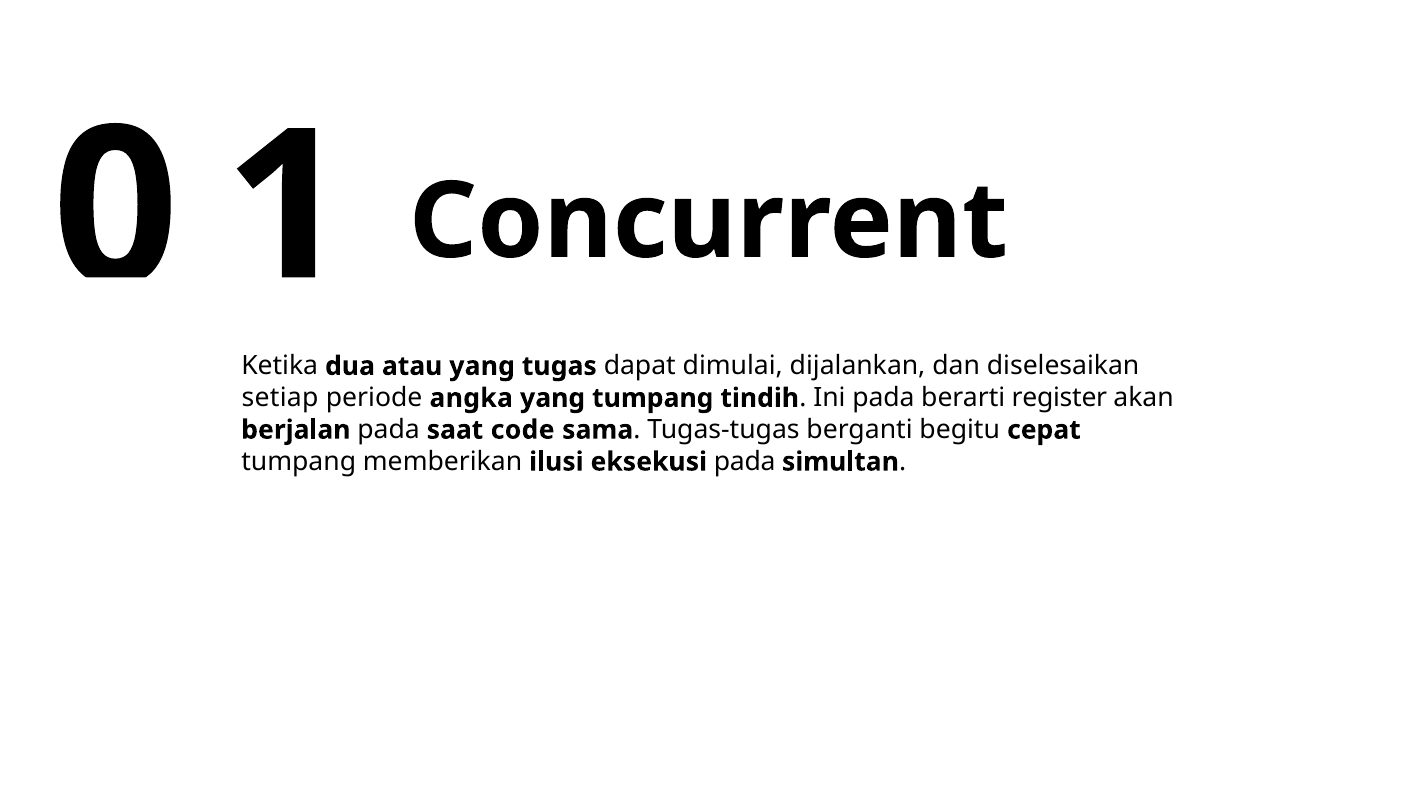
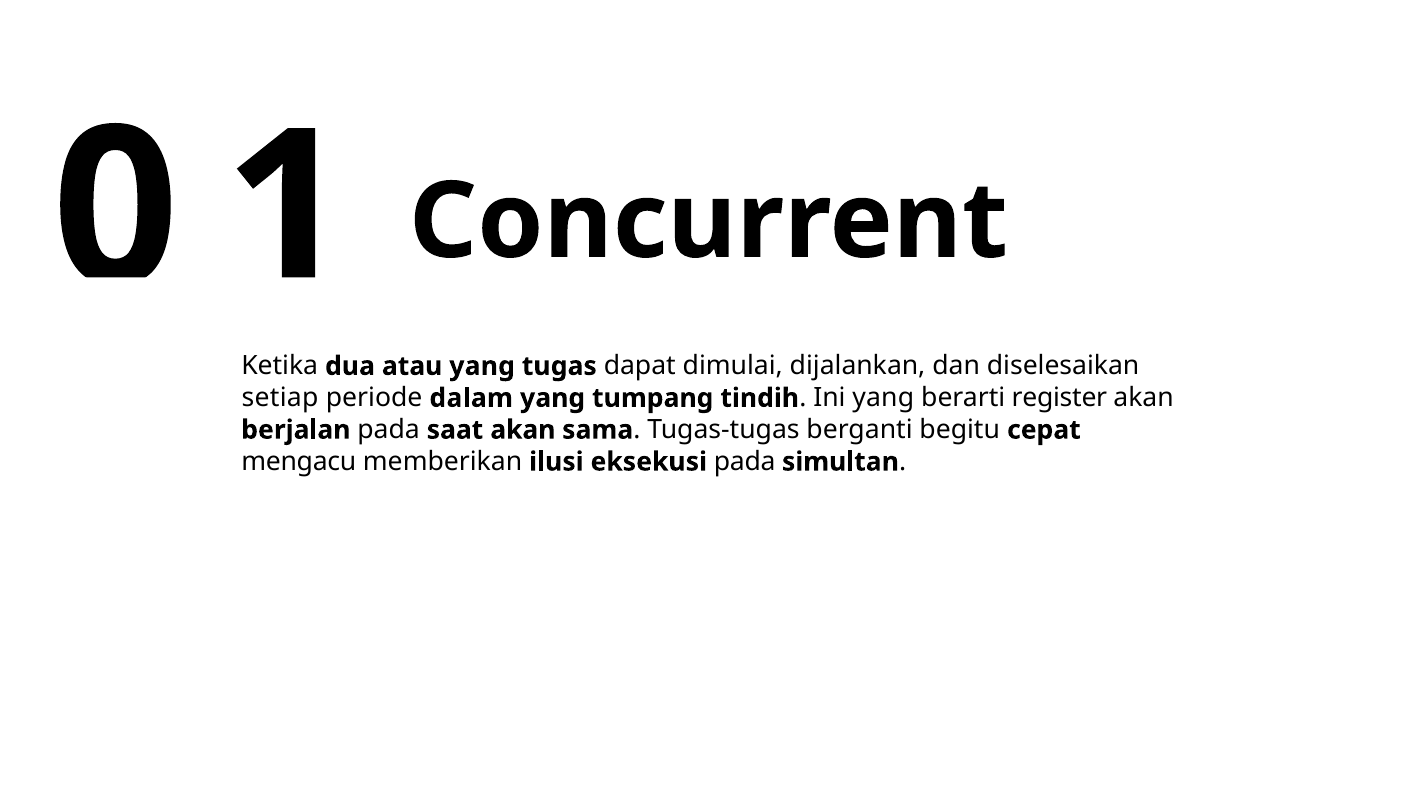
angka: angka -> dalam (471, 398)
Ini pada: pada -> yang (883, 398)
saat code: code -> akan (523, 430)
tumpang: tumpang -> mengacu (299, 462)
